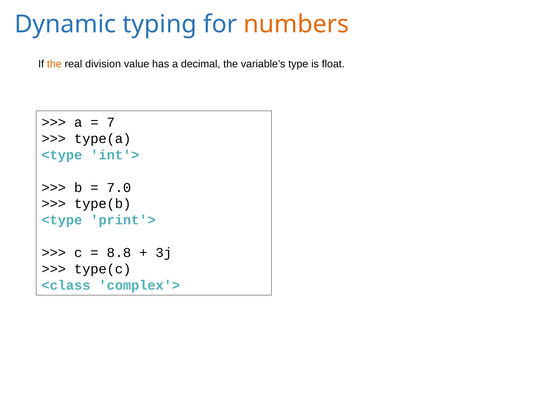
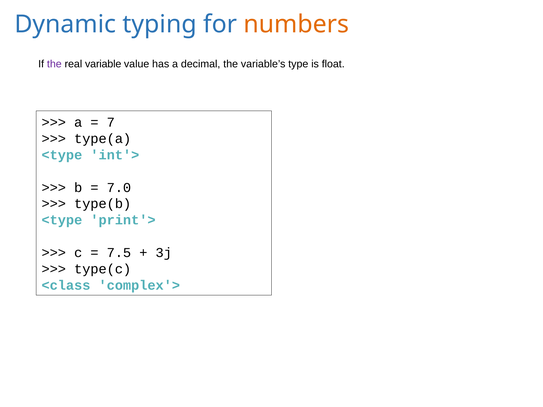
the colour: orange -> purple (54, 64)
division: division -> variable (103, 64)
8.8: 8.8 -> 7.5 (119, 253)
